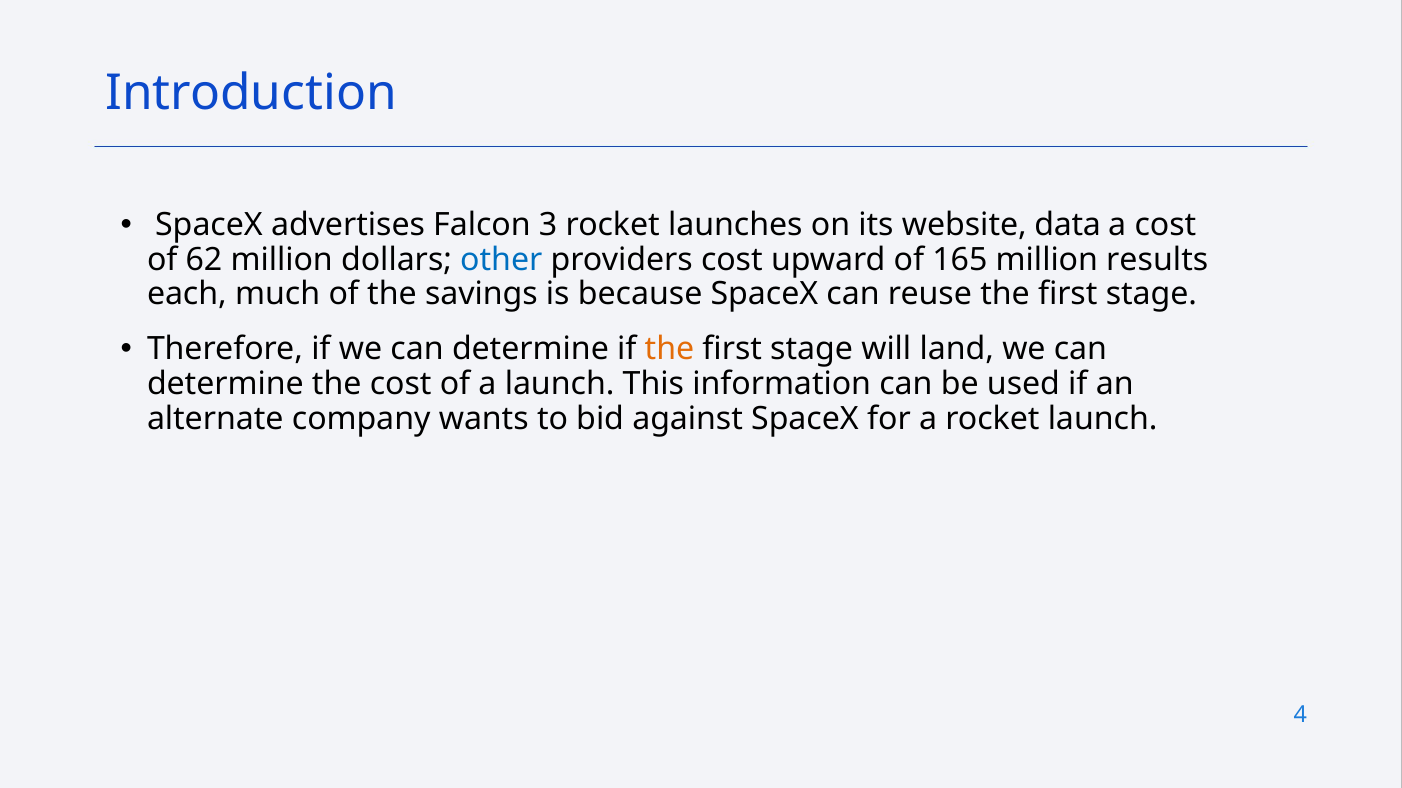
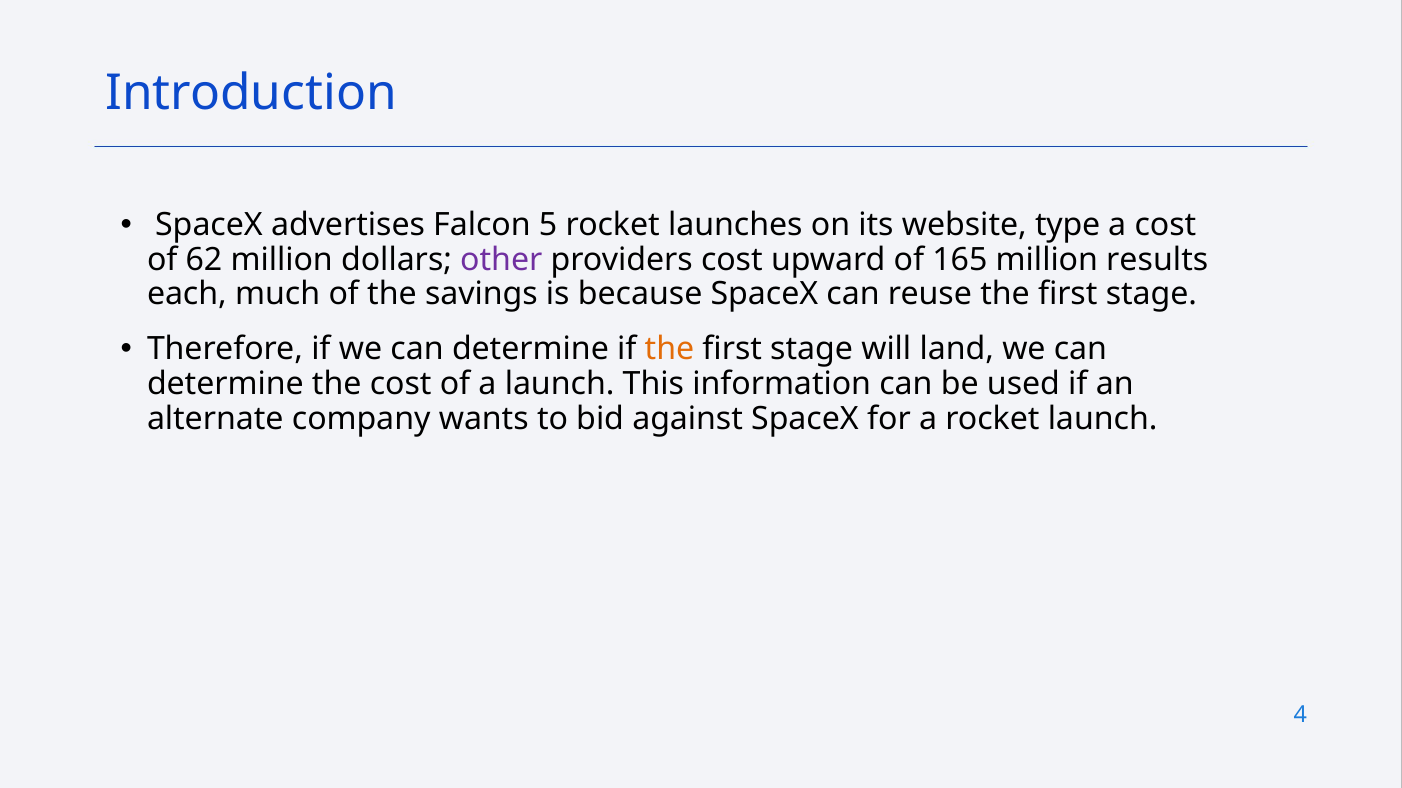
3: 3 -> 5 (548, 225)
data: data -> type (1068, 225)
other colour: blue -> purple (501, 260)
